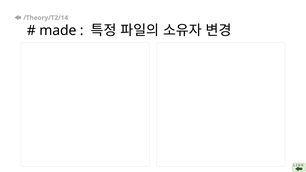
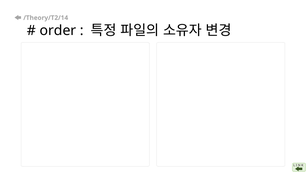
made: made -> order (58, 31)
